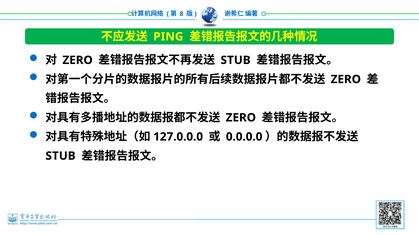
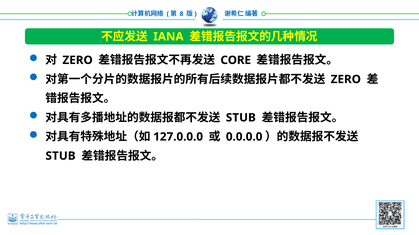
PING: PING -> IANA (168, 37)
STUB: STUB -> CORE (236, 60)
ZERO: ZERO -> STUB (241, 118)
